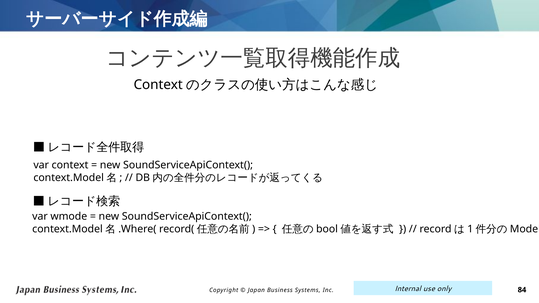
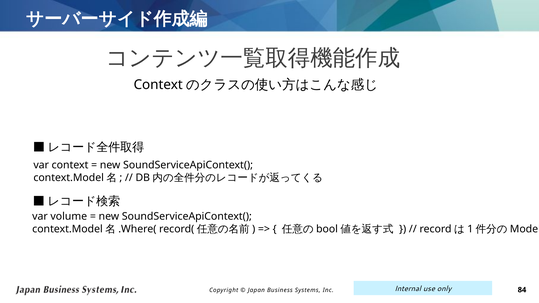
wmode: wmode -> volume (69, 217)
